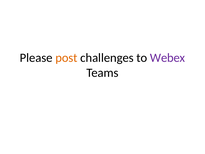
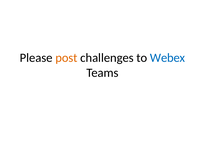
Webex colour: purple -> blue (168, 58)
